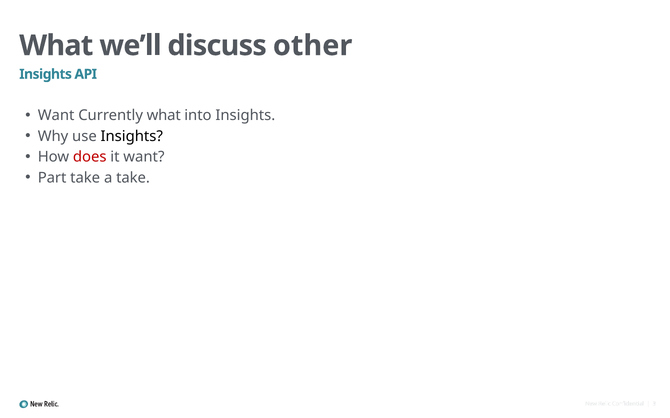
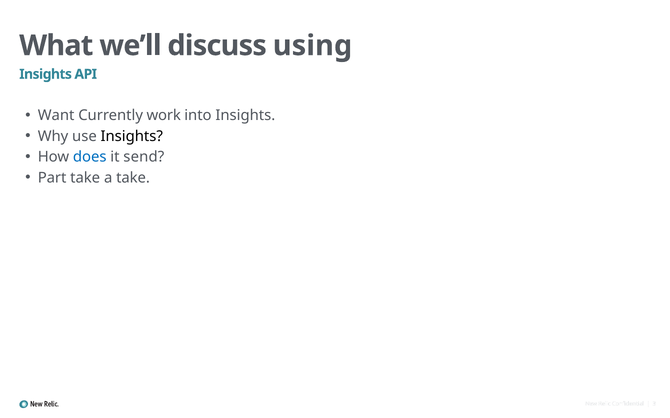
other: other -> using (313, 46)
Currently what: what -> work (164, 116)
does colour: red -> blue (90, 157)
it want: want -> send (144, 157)
